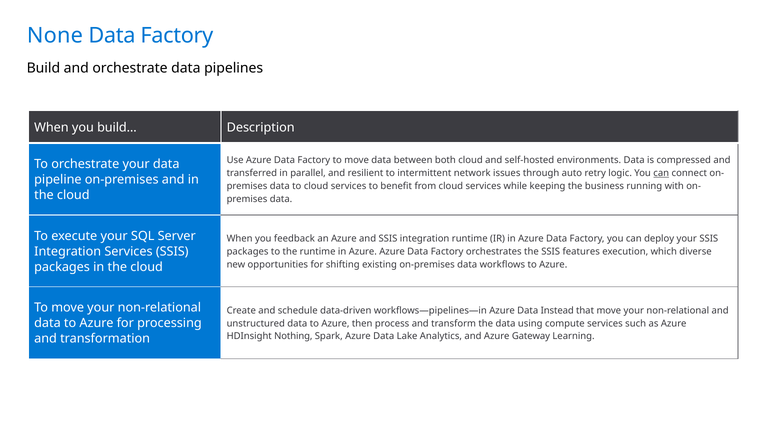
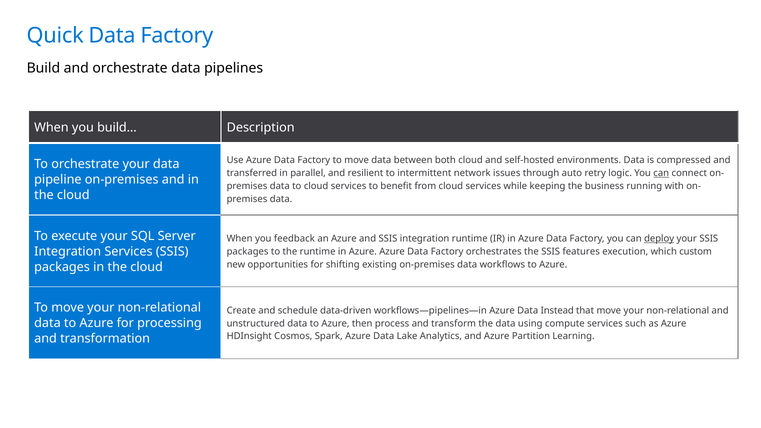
None: None -> Quick (55, 36)
deploy underline: none -> present (659, 239)
diverse: diverse -> custom (696, 252)
Nothing: Nothing -> Cosmos (293, 336)
Gateway: Gateway -> Partition (531, 336)
